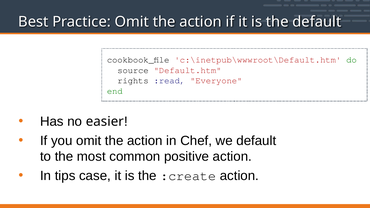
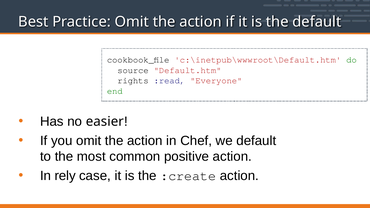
tips: tips -> rely (65, 176)
